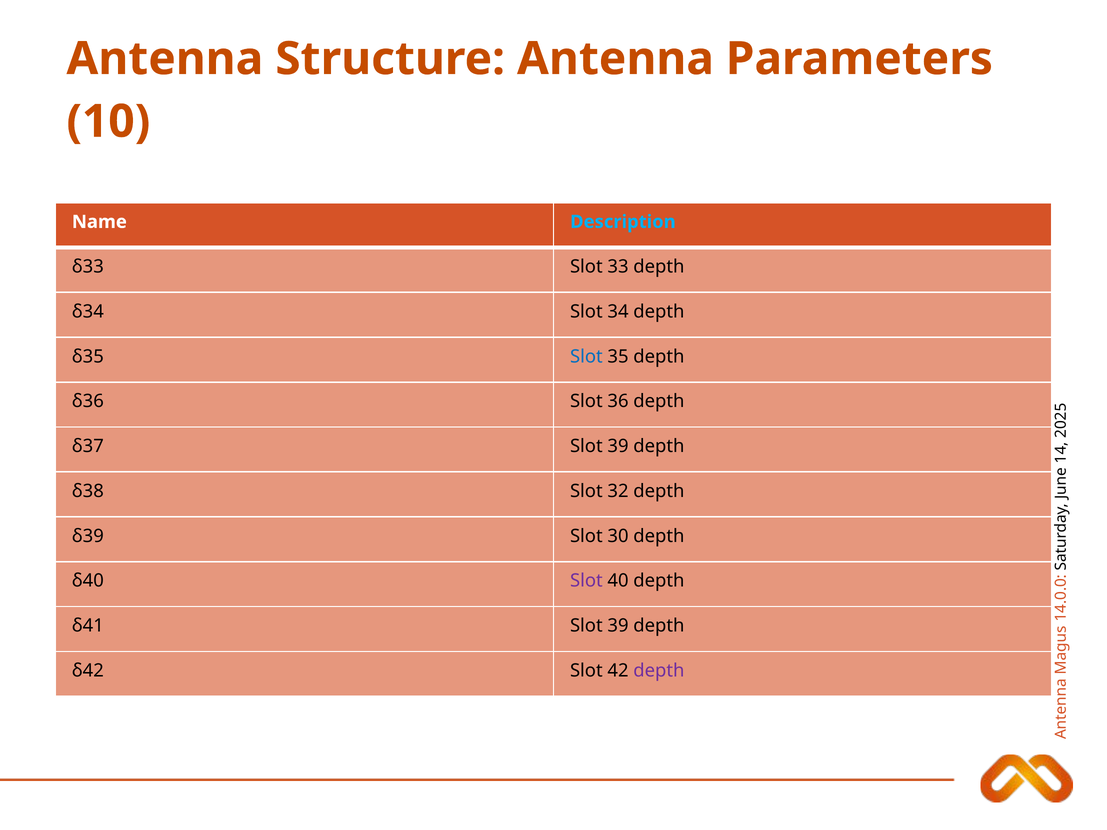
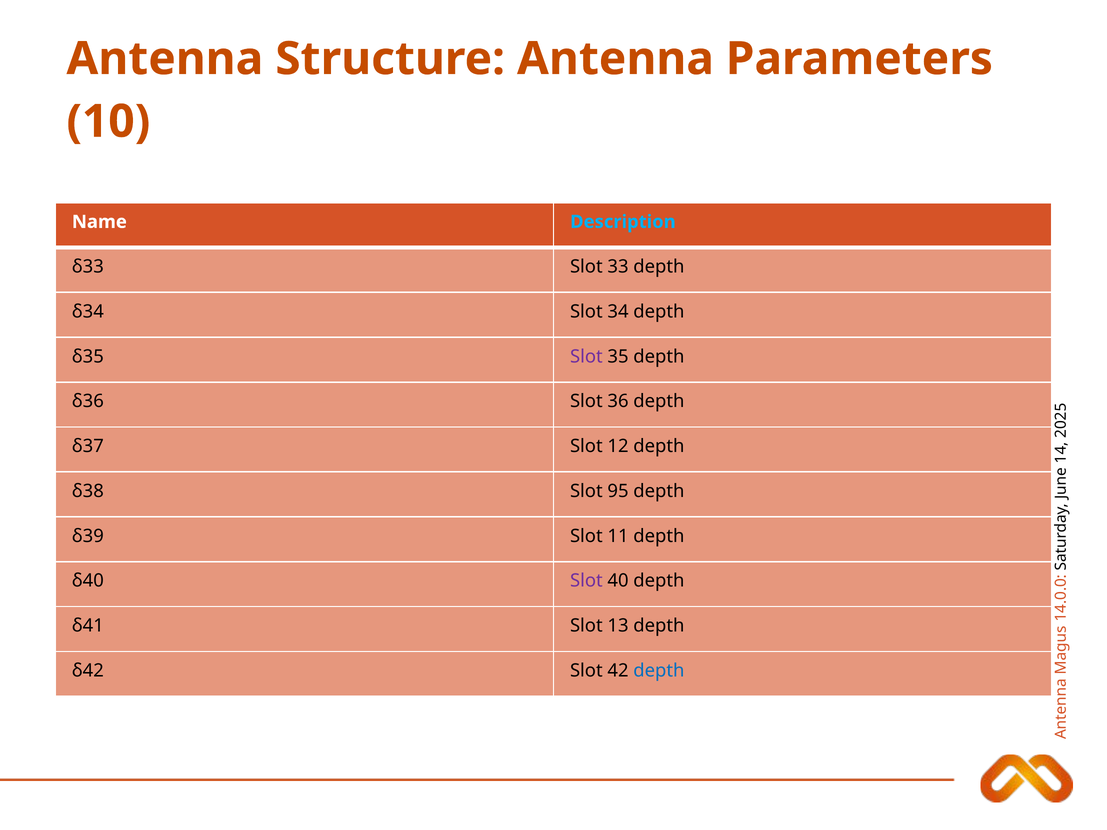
Slot colour: blue -> purple (586, 357)
δ37 Slot 39: 39 -> 12 (618, 446)
32: 32 -> 95 (618, 491)
30: 30 -> 11 (618, 536)
δ41 Slot 39: 39 -> 13 (618, 626)
depth colour: purple -> blue (659, 671)
